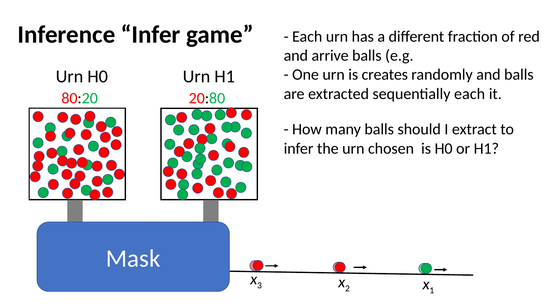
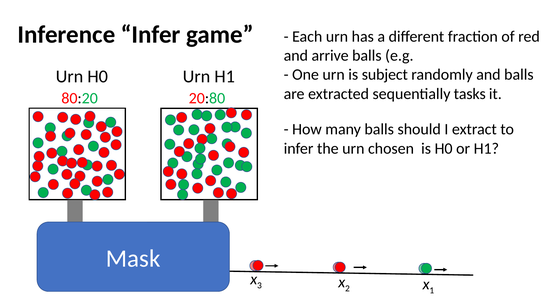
creates: creates -> subject (385, 75)
sequentially each: each -> tasks (470, 94)
